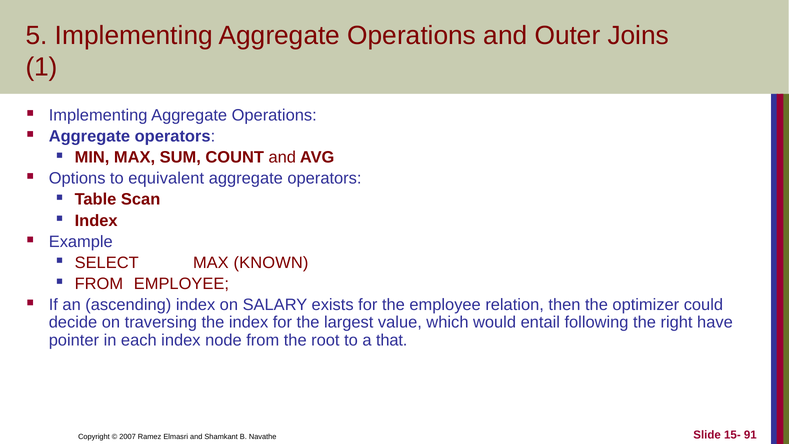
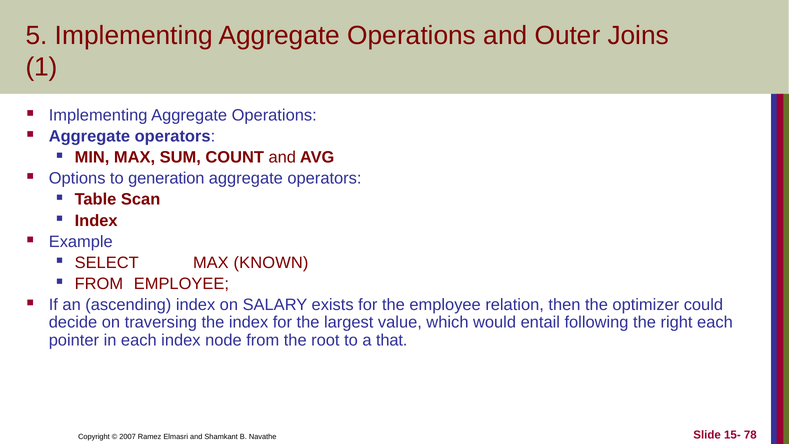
equivalent: equivalent -> generation (166, 178)
right have: have -> each (715, 322)
91: 91 -> 78 (750, 435)
